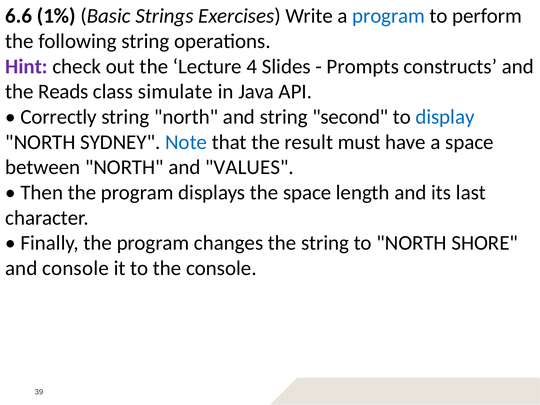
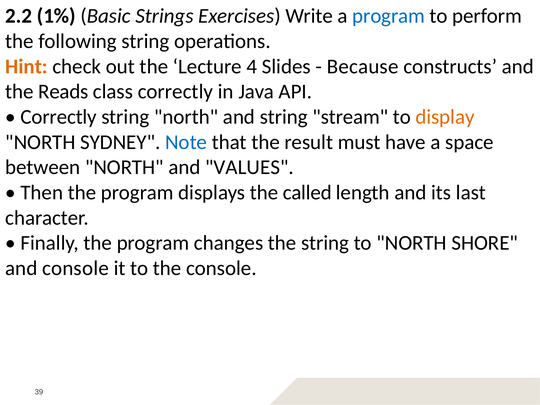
6.6: 6.6 -> 2.2 (19, 16)
Hint colour: purple -> orange (27, 66)
Prompts: Prompts -> Because (363, 66)
class simulate: simulate -> correctly (175, 92)
second: second -> stream (350, 117)
display colour: blue -> orange (445, 117)
the space: space -> called (307, 193)
